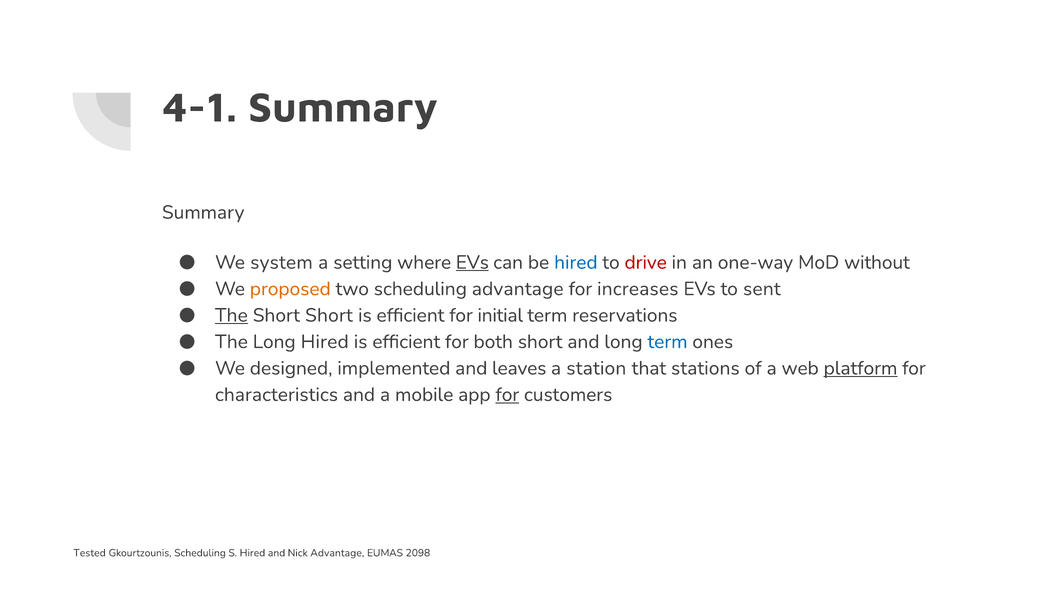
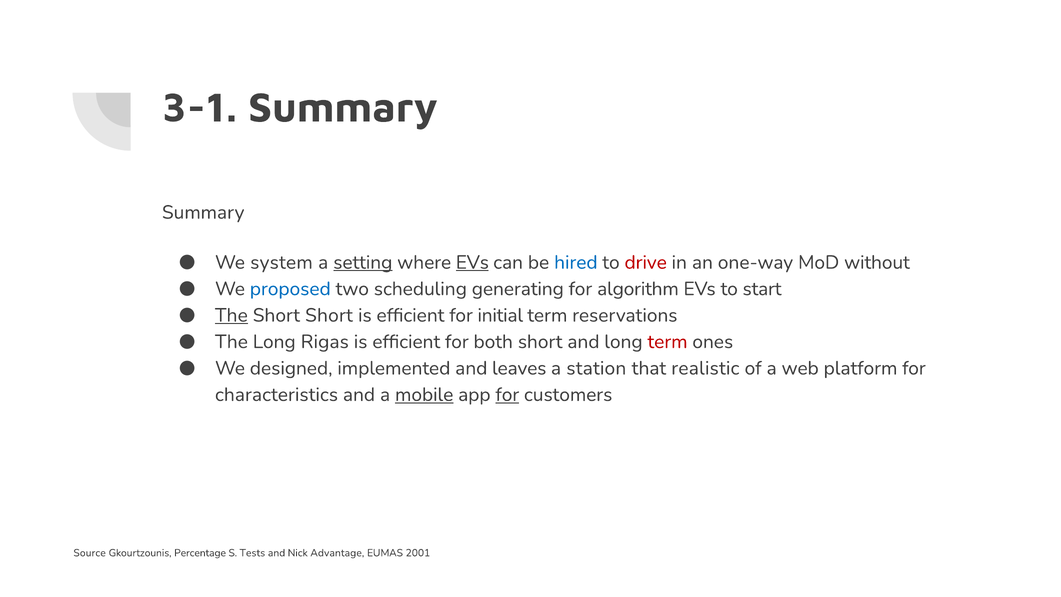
4-1: 4-1 -> 3-1 (199, 108)
setting underline: none -> present (363, 262)
proposed colour: orange -> blue (290, 289)
scheduling advantage: advantage -> generating (518, 289)
increases: increases -> algorithm (638, 289)
sent: sent -> start (762, 289)
Long Hired: Hired -> Rigas (325, 342)
term colour: blue -> red (668, 342)
stations: stations -> realistic (705, 368)
platform underline: present -> none (861, 368)
mobile underline: none -> present (424, 395)
Tested: Tested -> Source (90, 553)
Gkourtzounis Scheduling: Scheduling -> Percentage (200, 553)
S Hired: Hired -> Tests (252, 553)
2098: 2098 -> 2001 (418, 553)
